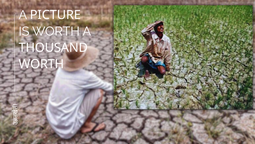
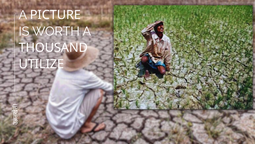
WORTH: WORTH -> UTILIZE (41, 64)
